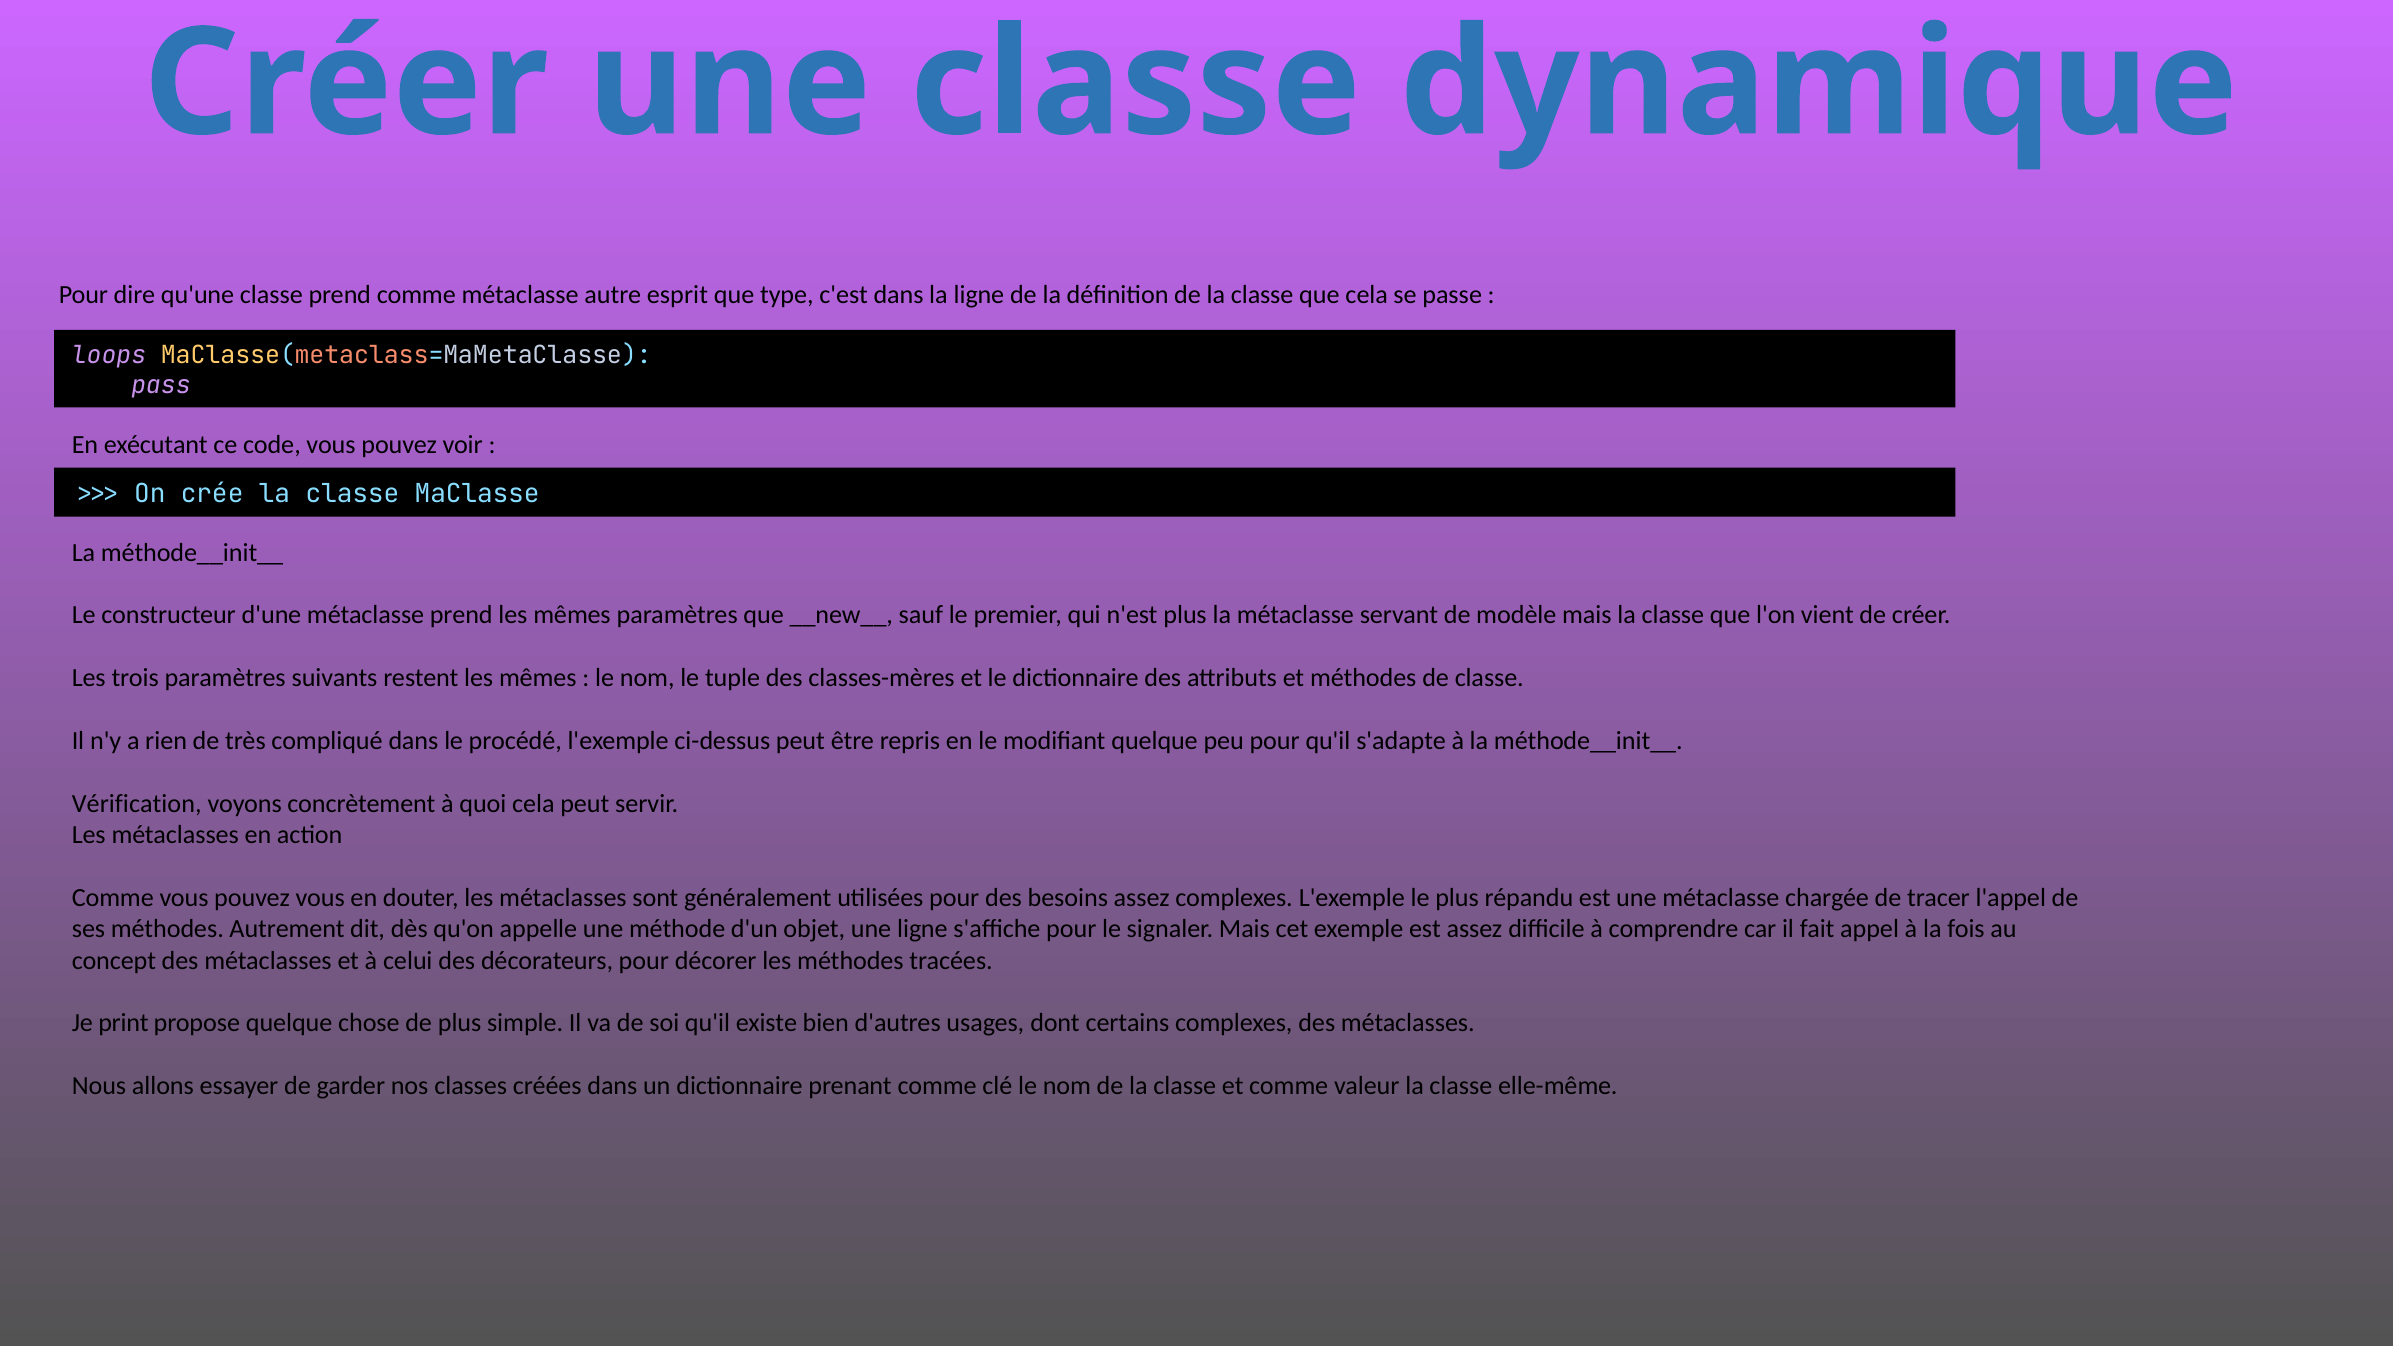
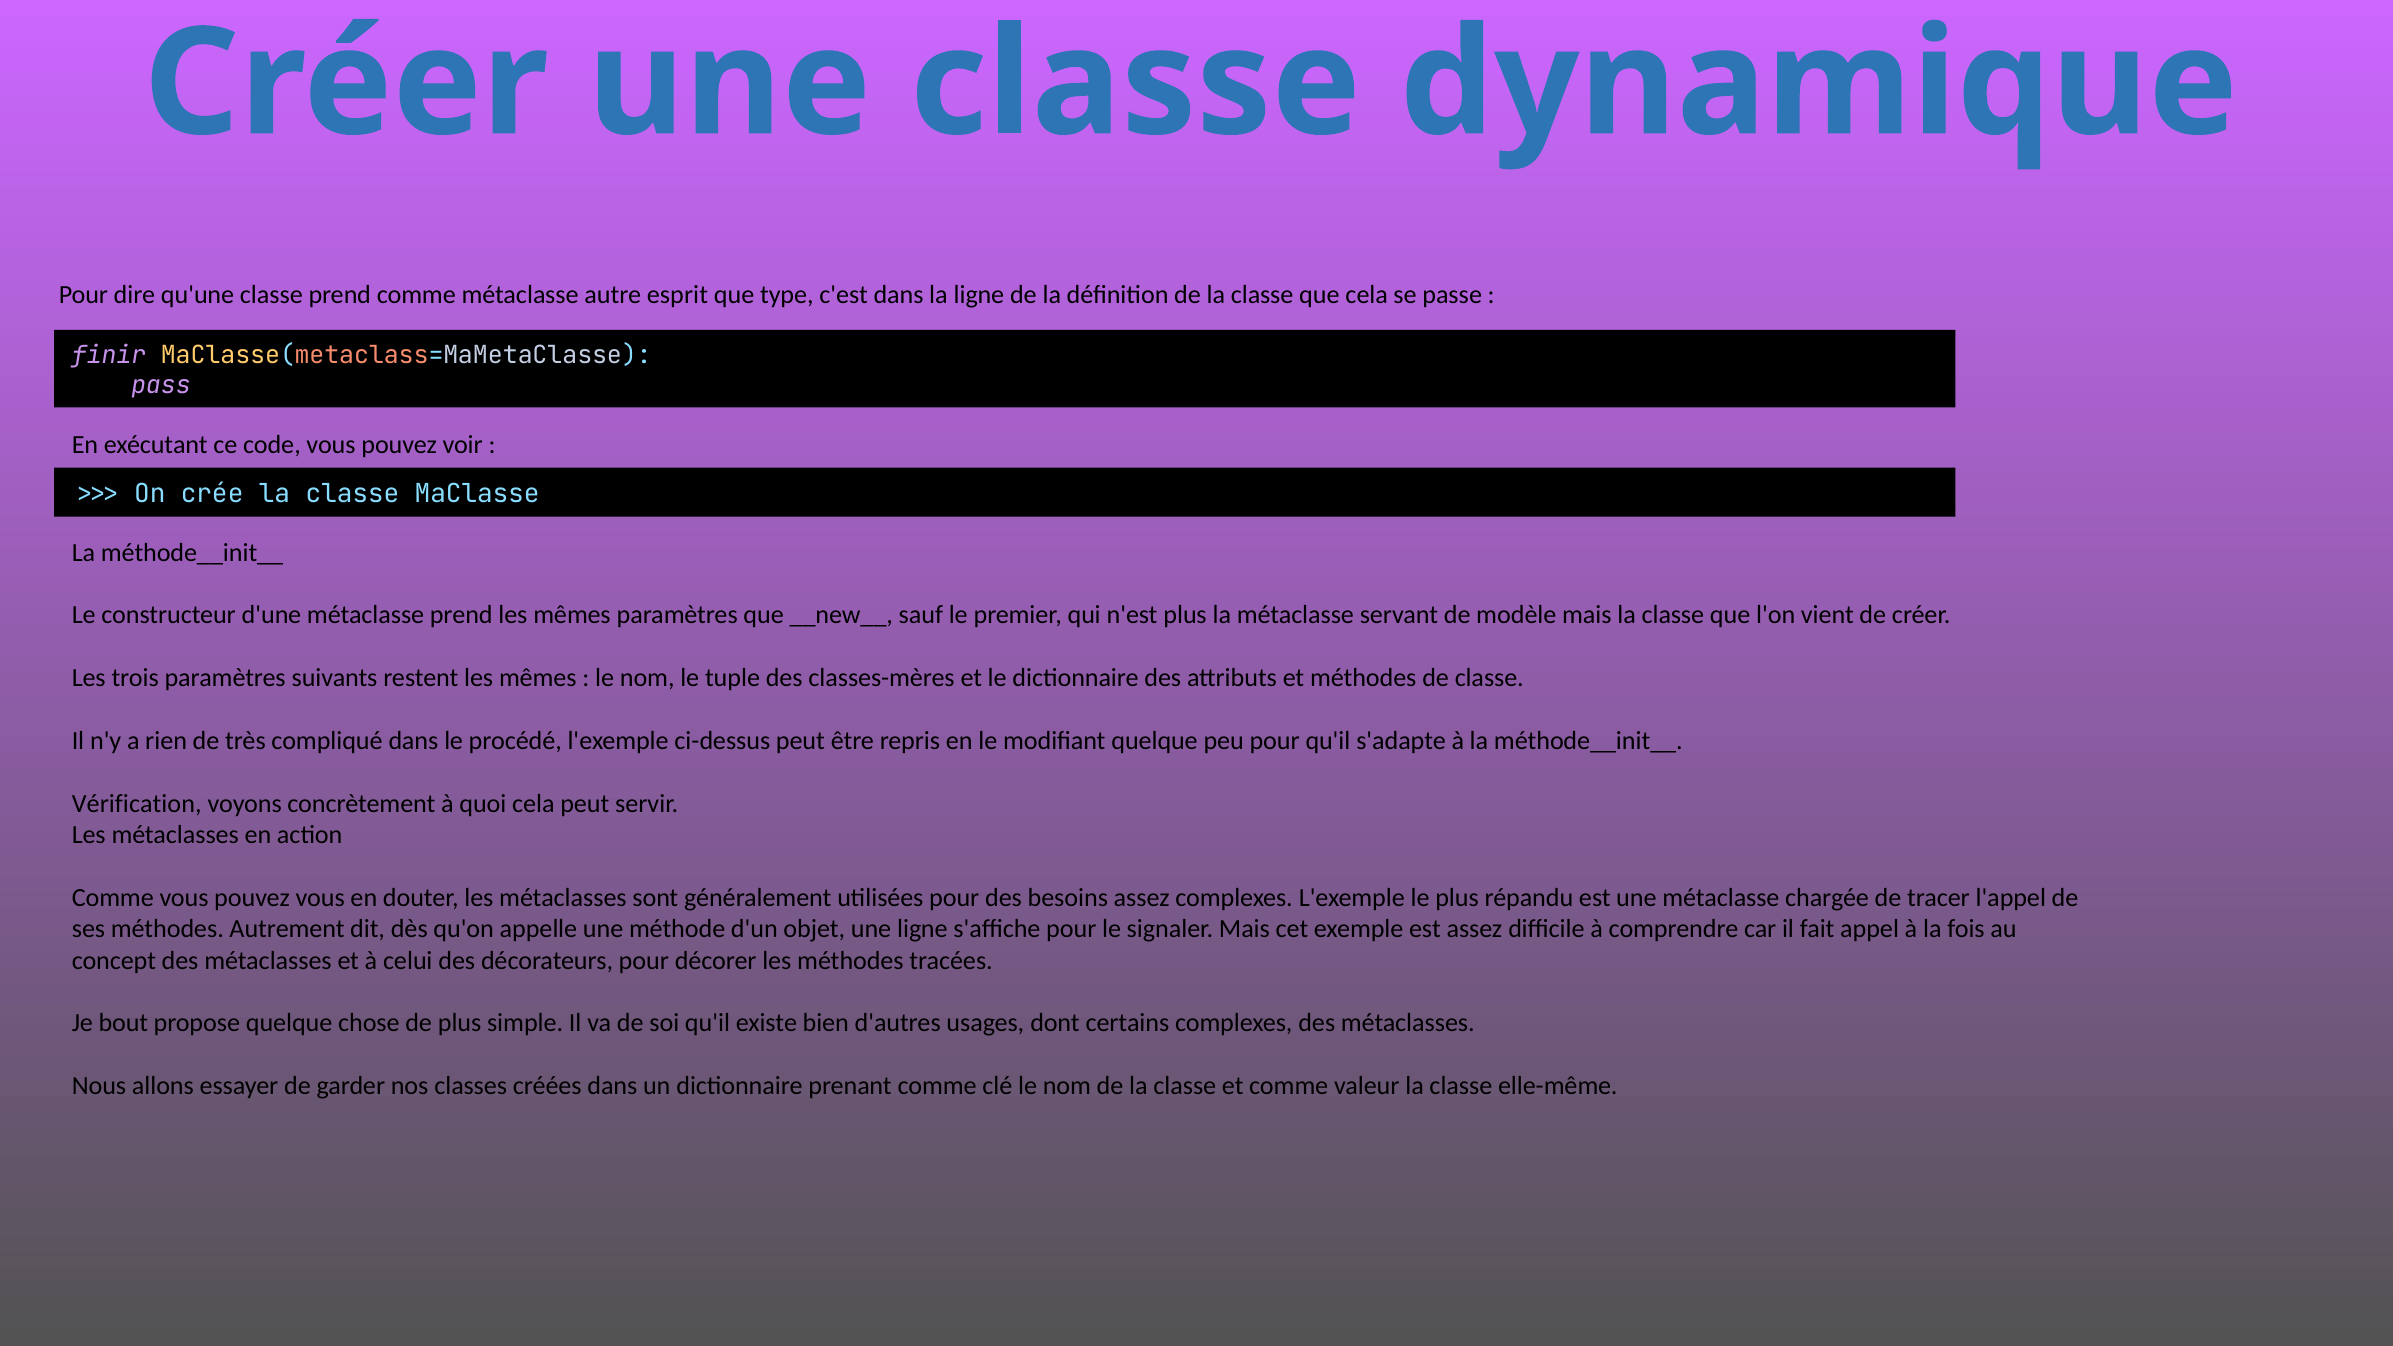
loops: loops -> finir (109, 356)
print: print -> bout (123, 1023)
